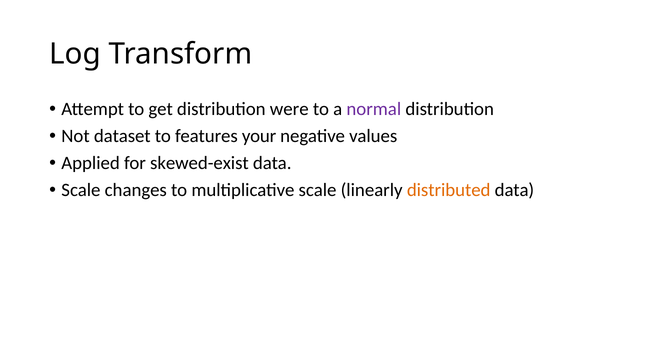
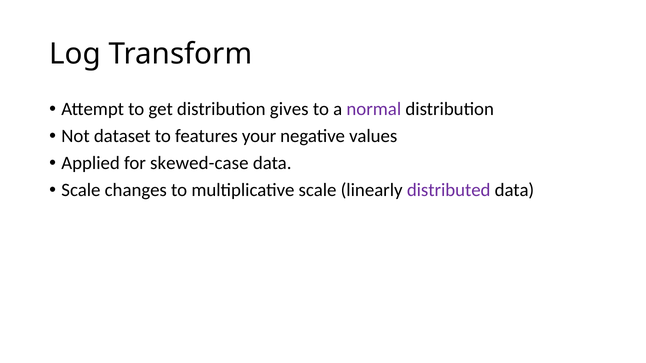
were: were -> gives (289, 109)
skewed-exist: skewed-exist -> skewed-case (199, 163)
distributed colour: orange -> purple (449, 190)
